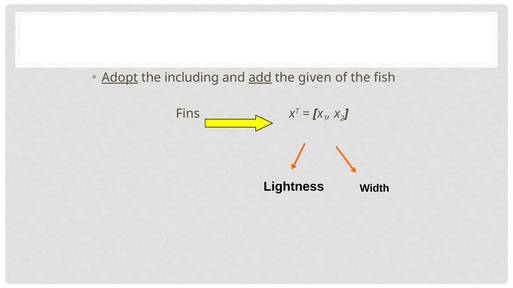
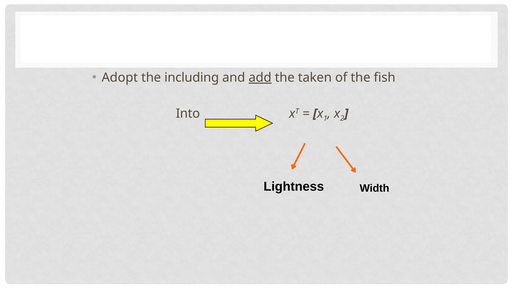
Adopt underline: present -> none (120, 78)
given: given -> taken (315, 78)
Fins: Fins -> Into (188, 114)
